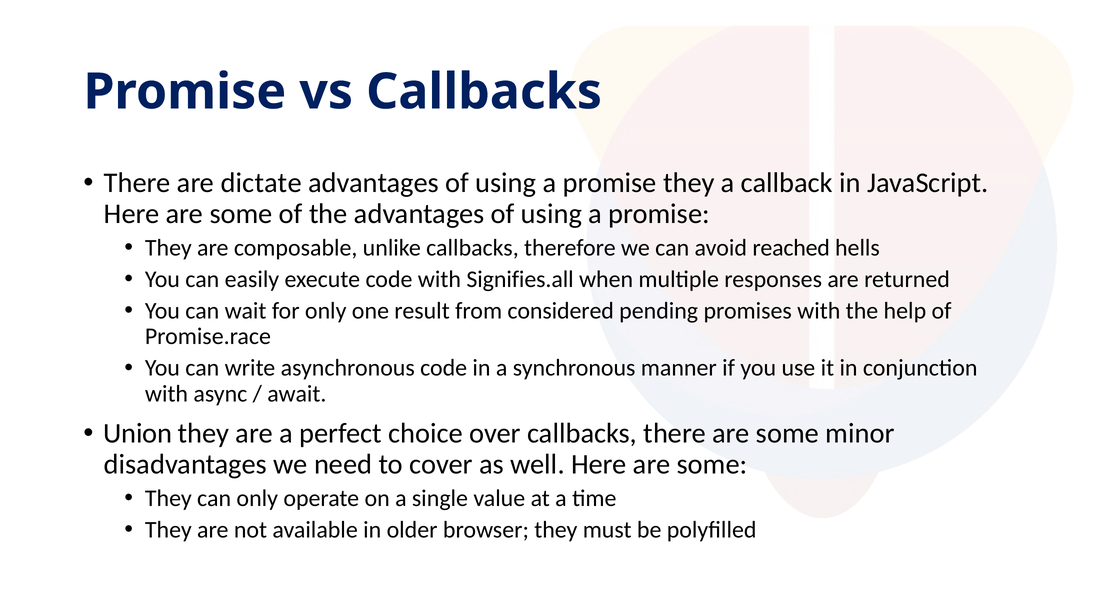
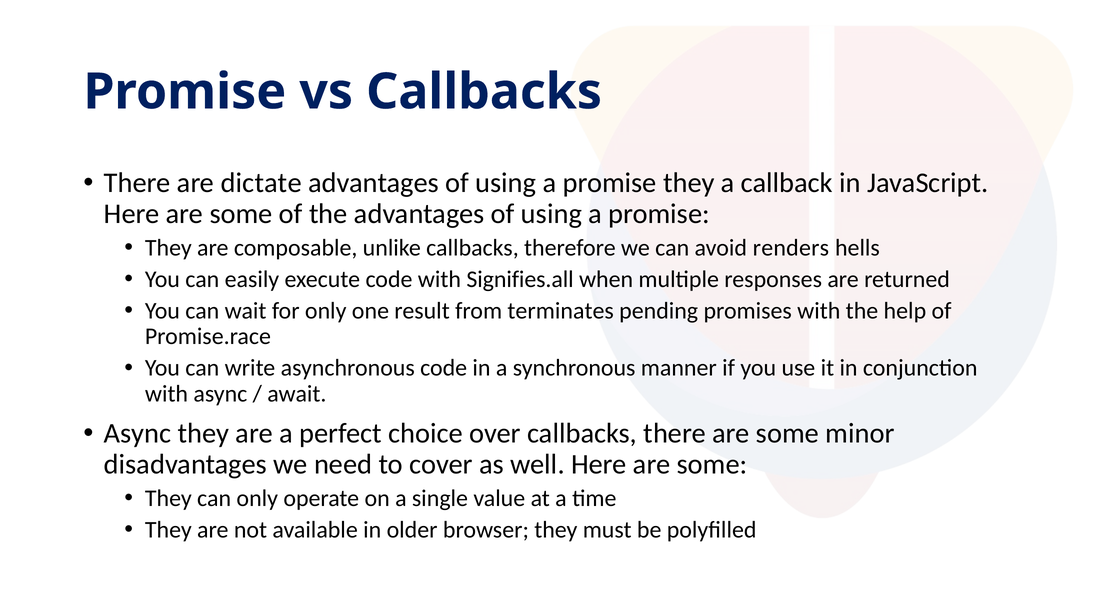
reached: reached -> renders (791, 248)
considered: considered -> terminates (561, 311)
Union: Union -> Async (138, 434)
